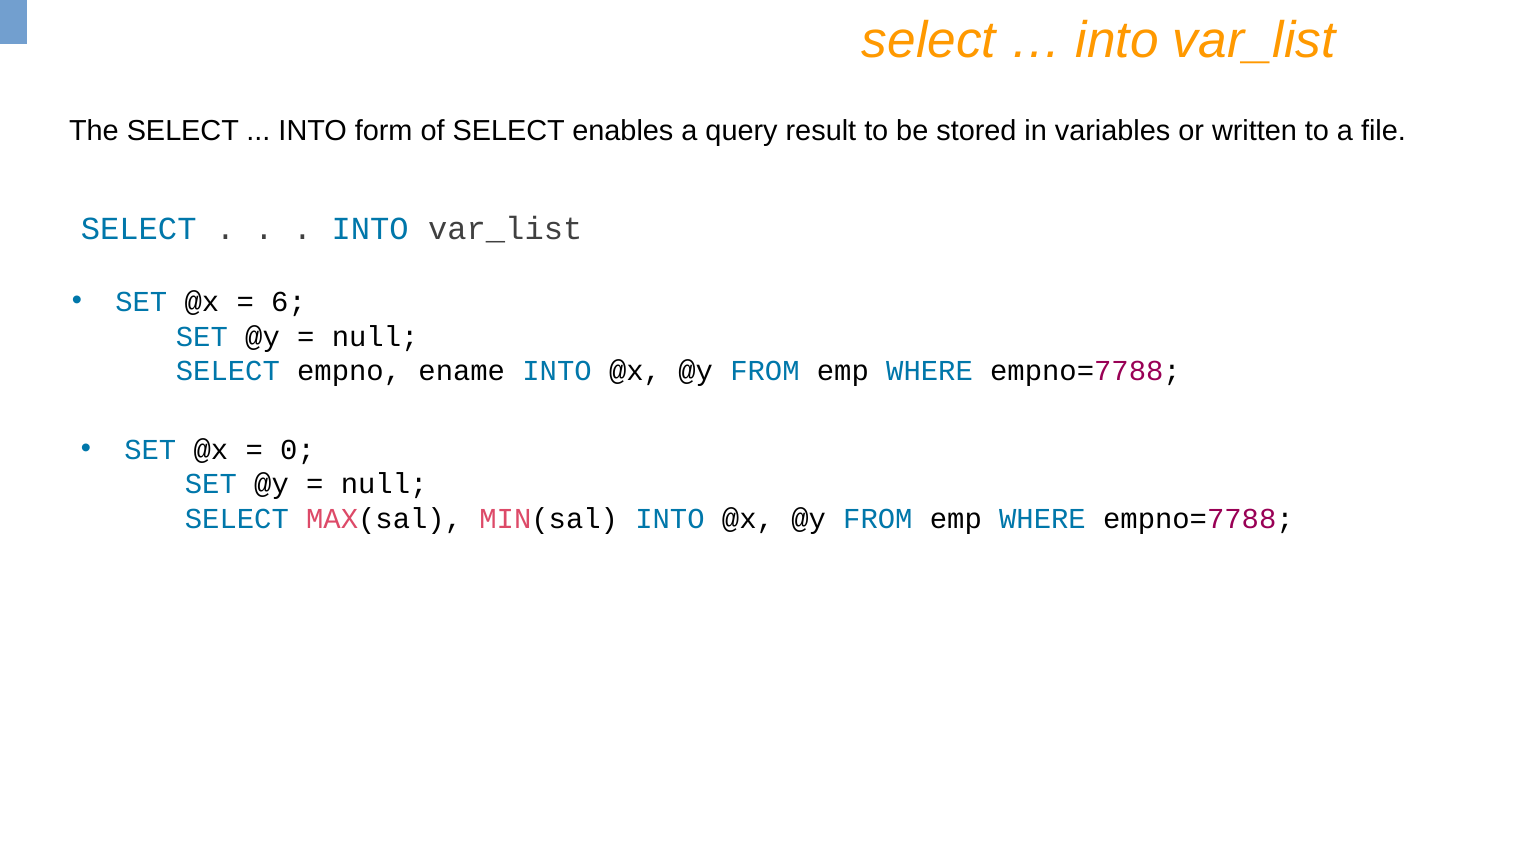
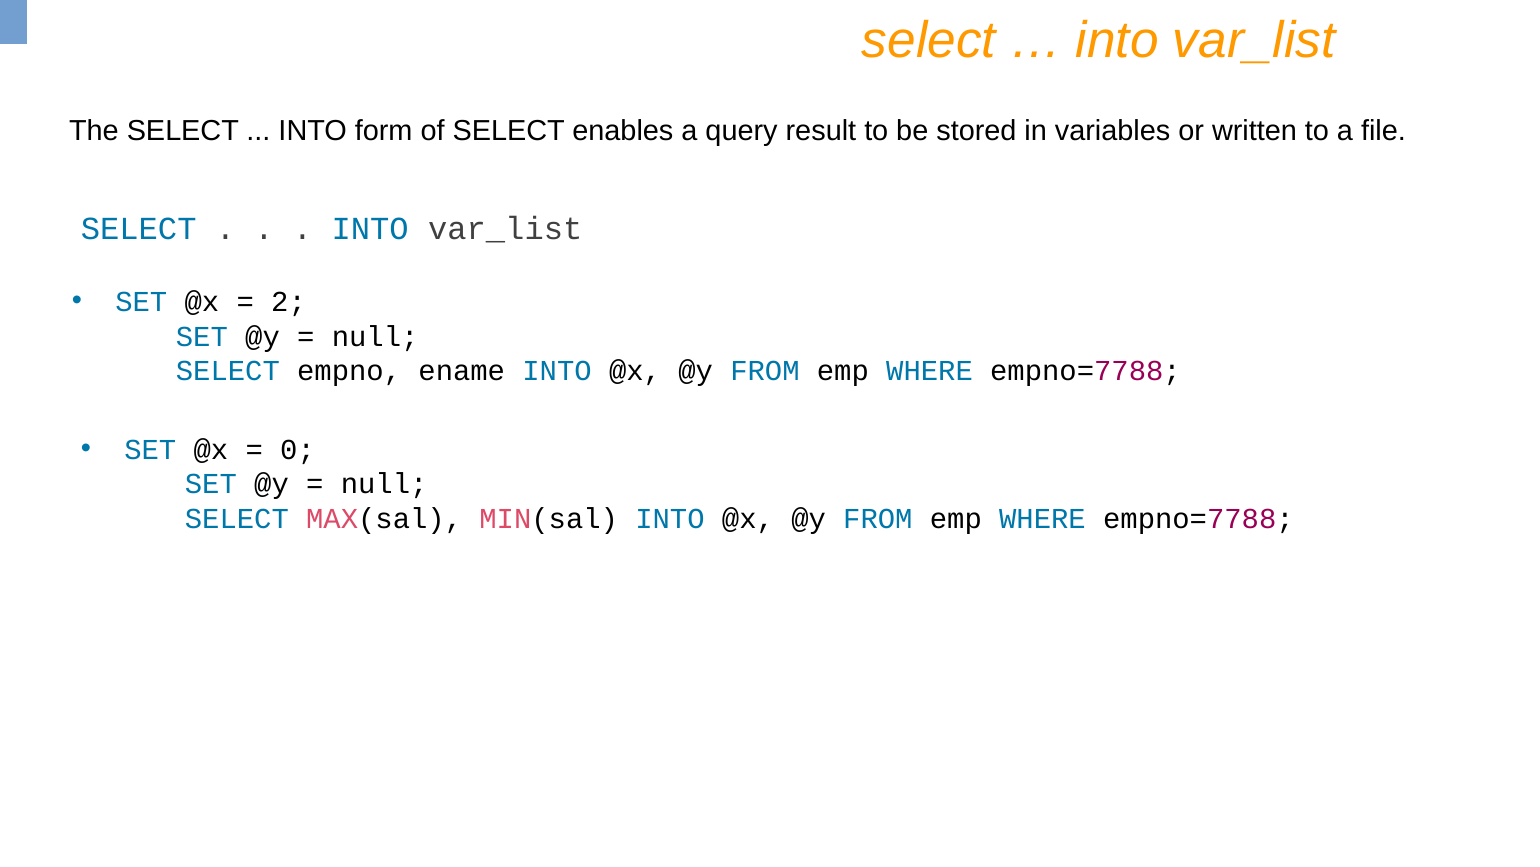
6: 6 -> 2 (289, 302)
